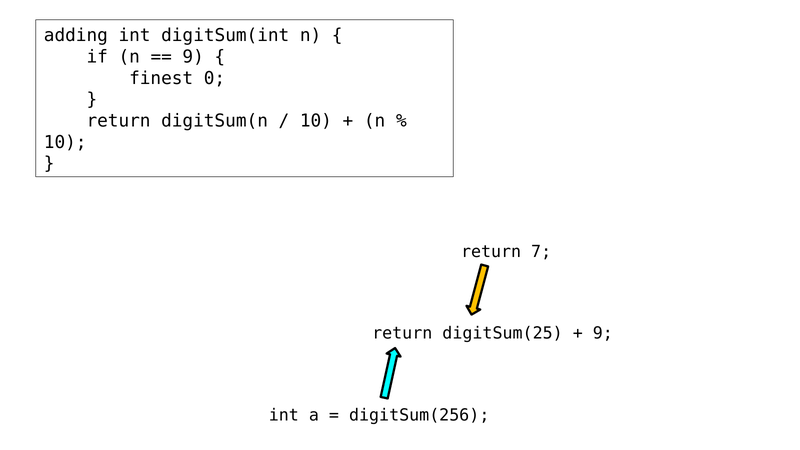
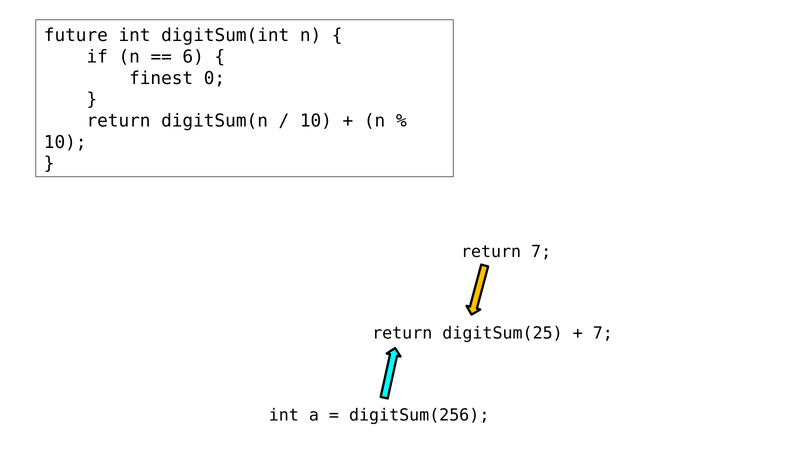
adding: adding -> future (76, 36)
9: 9 -> 6 (193, 57)
9: 9 -> 7 (603, 333)
